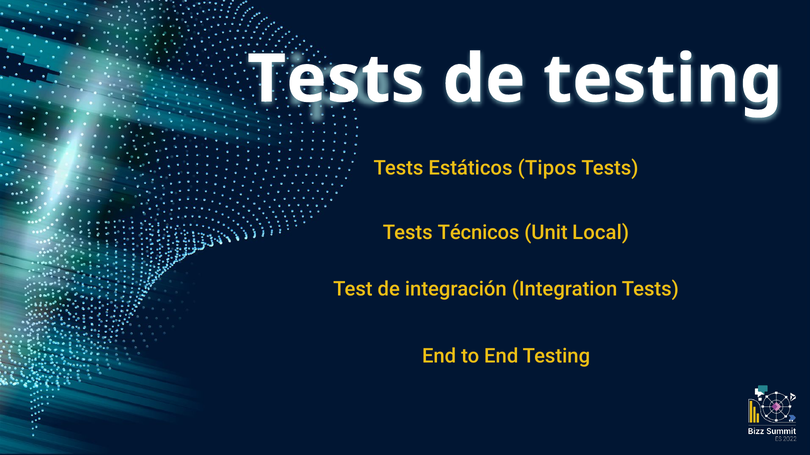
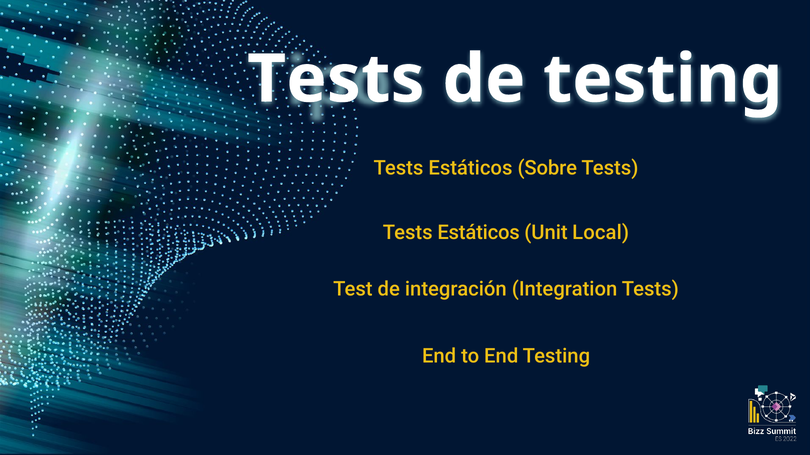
Tipos: Tipos -> Sobre (547, 168)
Técnicos: Técnicos -> Estáticos (479, 233)
